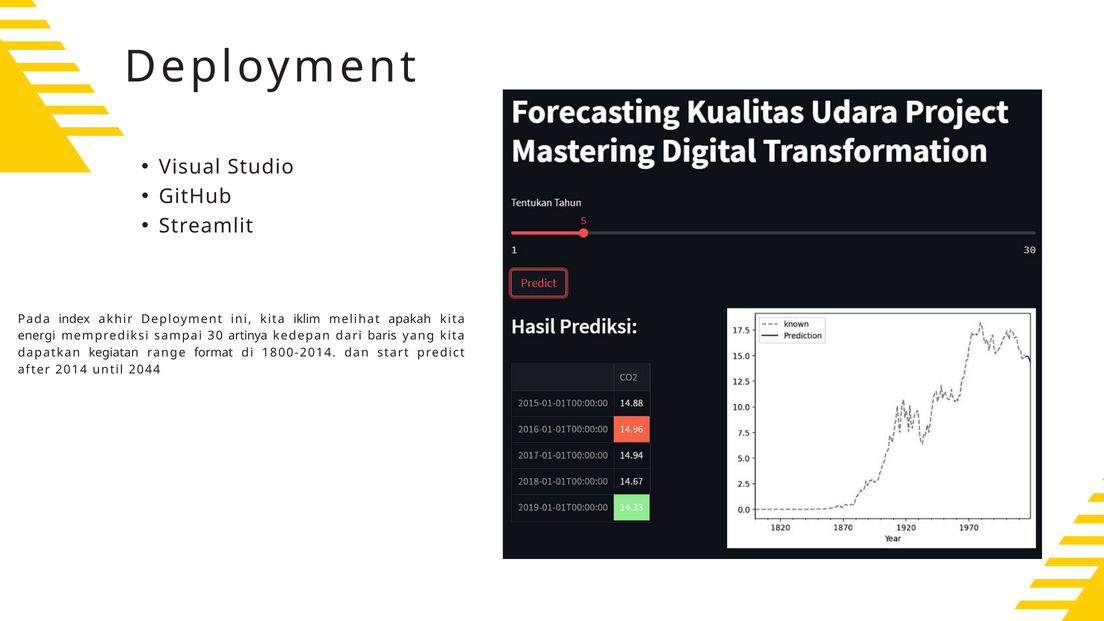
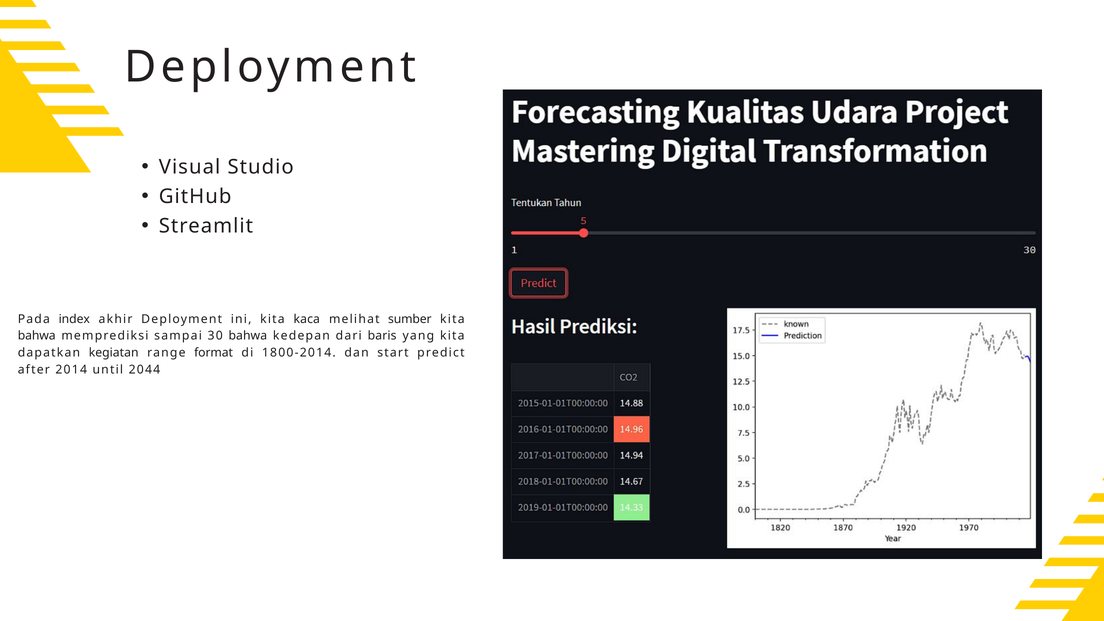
iklim: iklim -> kaca (307, 319)
apakah: apakah -> sumber (410, 319)
energi: energi -> bahwa (37, 336)
30 artinya: artinya -> bahwa (248, 336)
